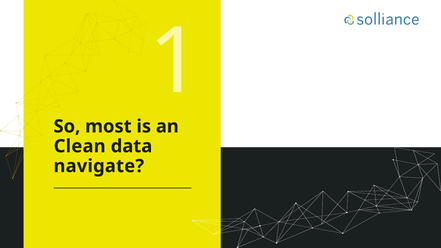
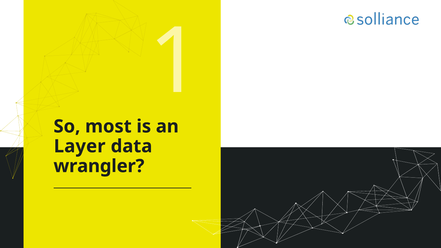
Clean: Clean -> Layer (80, 146)
navigate: navigate -> wrangler (99, 166)
